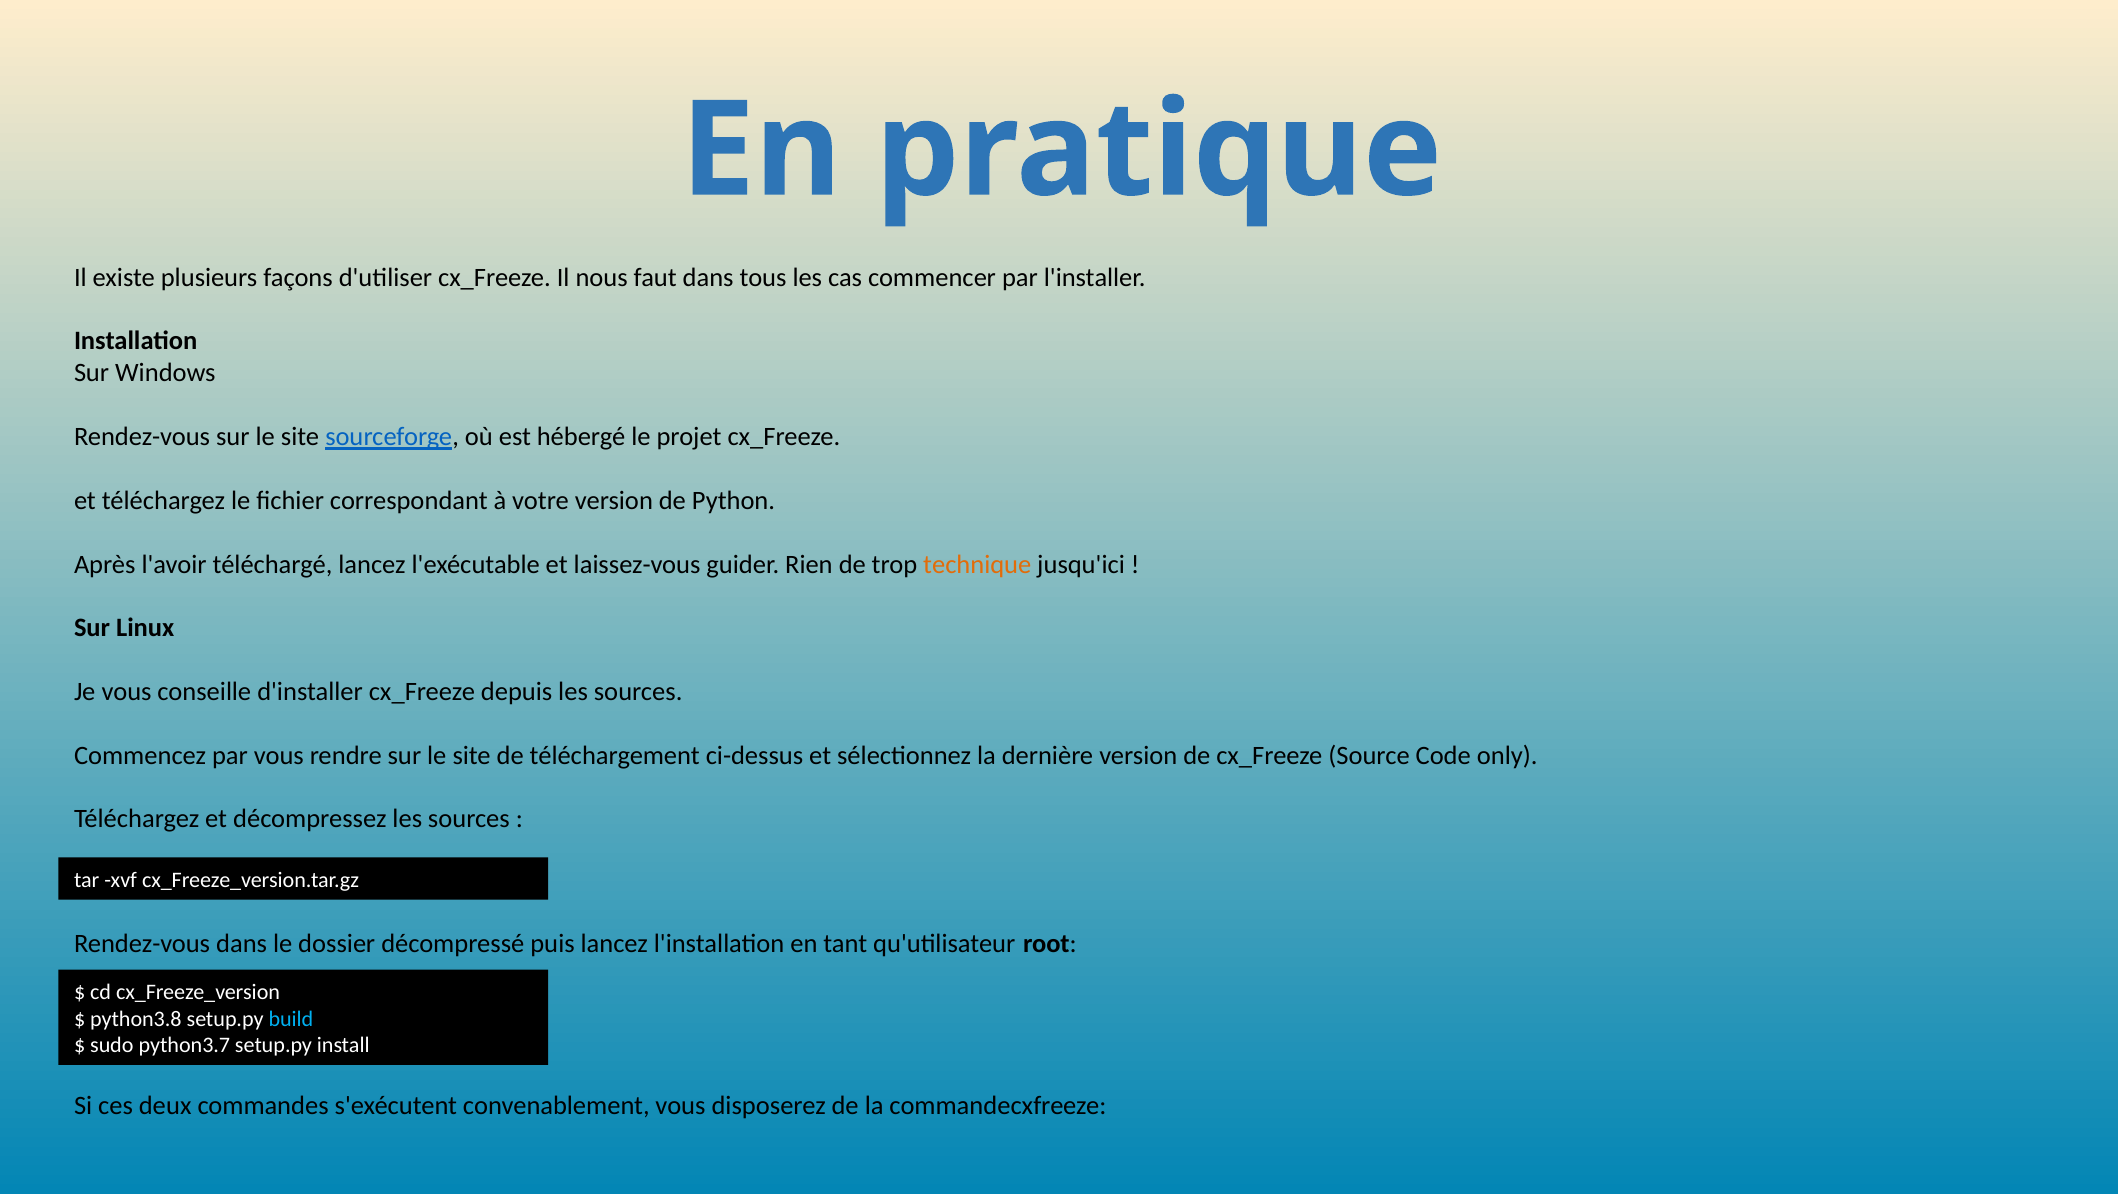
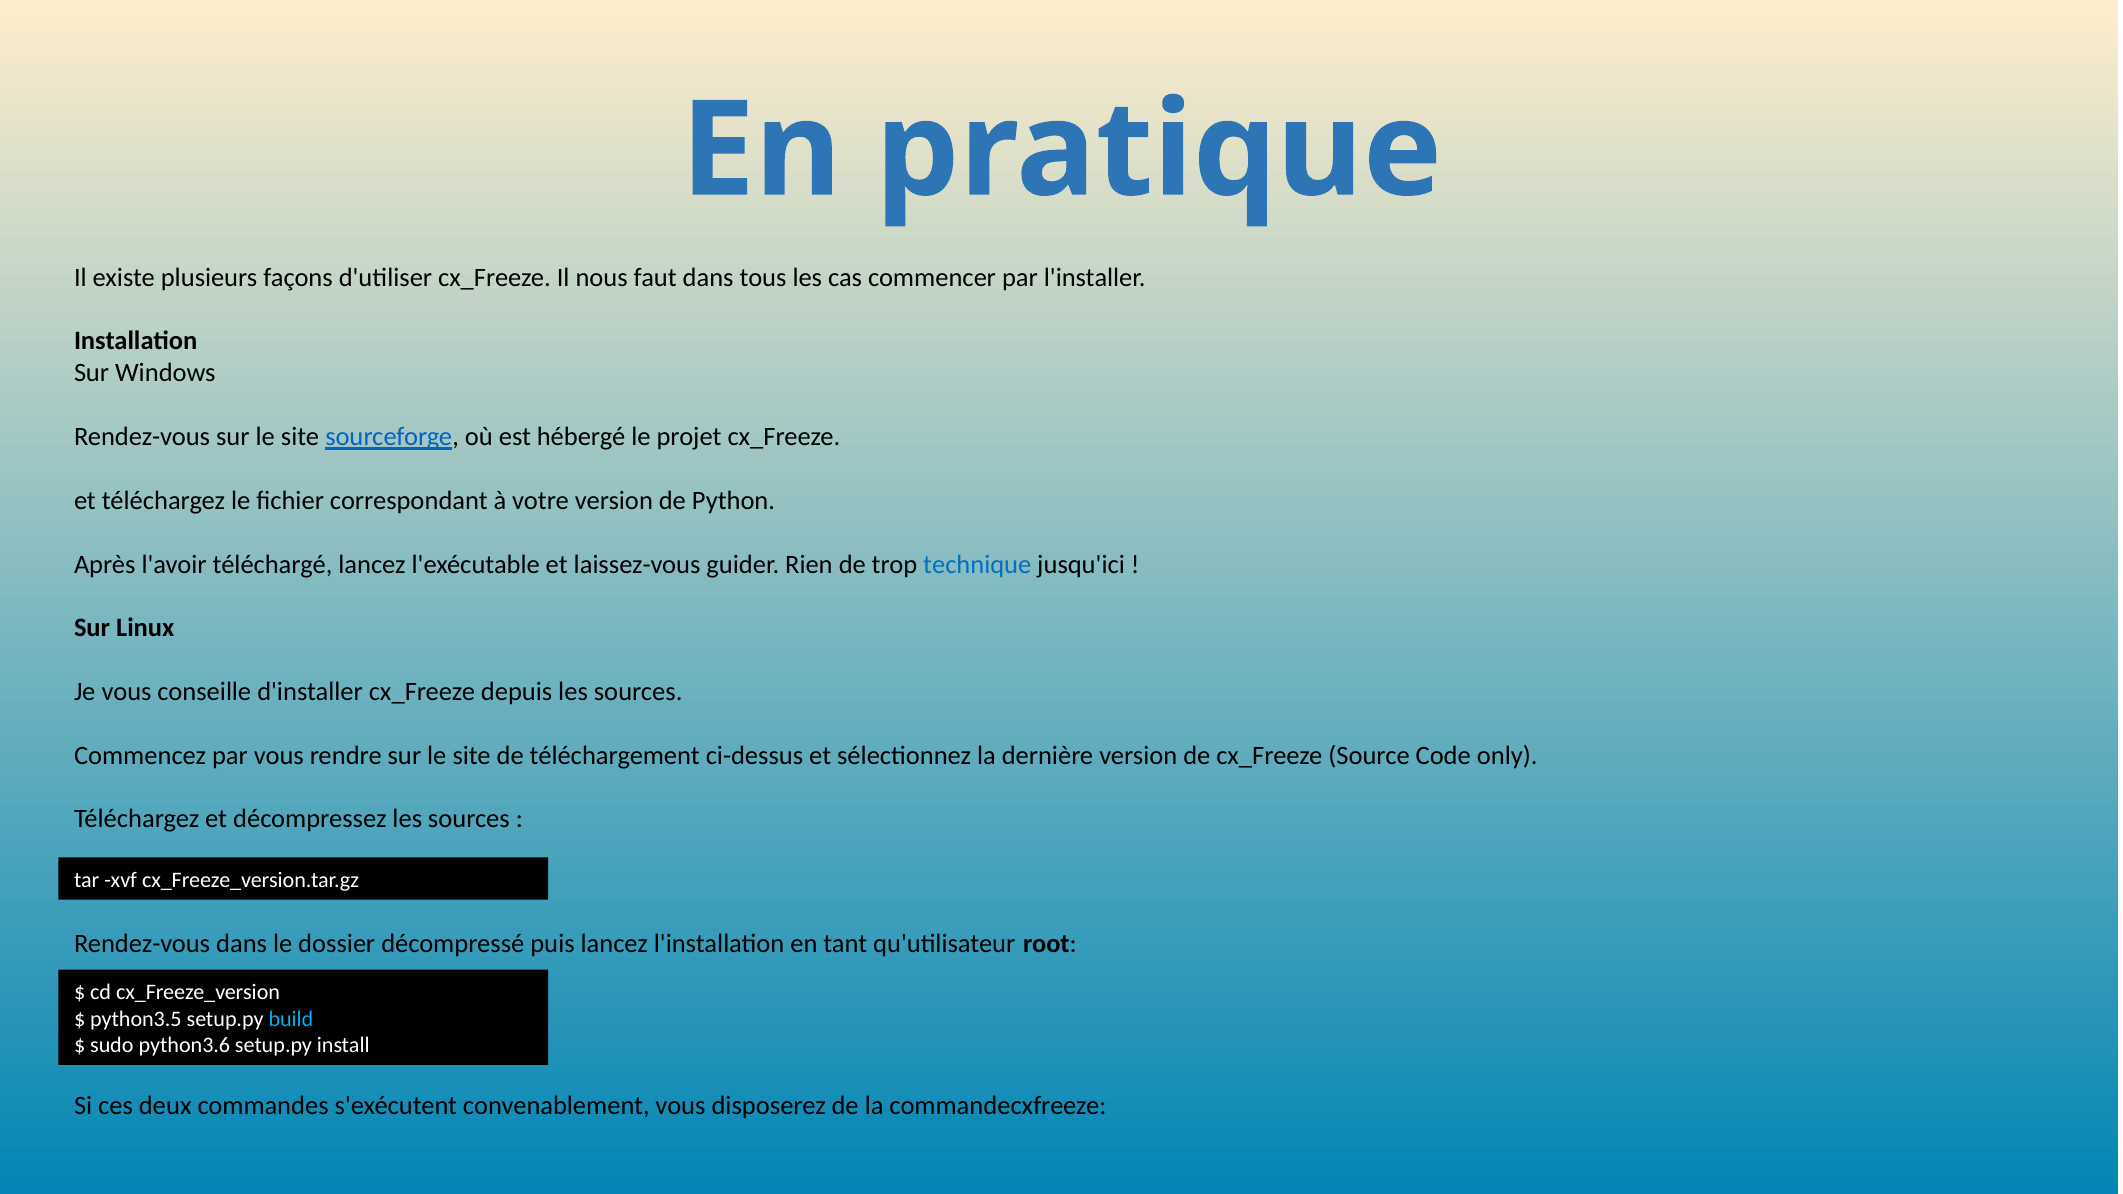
technique colour: orange -> blue (977, 565)
python3.8: python3.8 -> python3.5 (136, 1019)
python3.7: python3.7 -> python3.6 (184, 1046)
